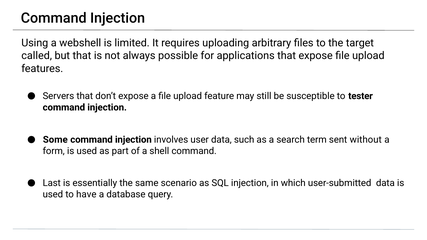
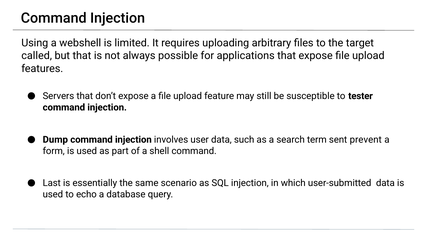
Some: Some -> Dump (55, 140)
without: without -> prevent (366, 140)
have: have -> echo (86, 195)
